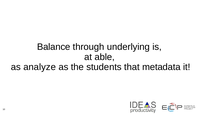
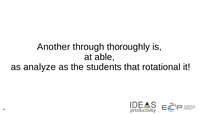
Balance: Balance -> Another (54, 47)
underlying: underlying -> thoroughly (128, 47)
metadata: metadata -> rotational (161, 67)
